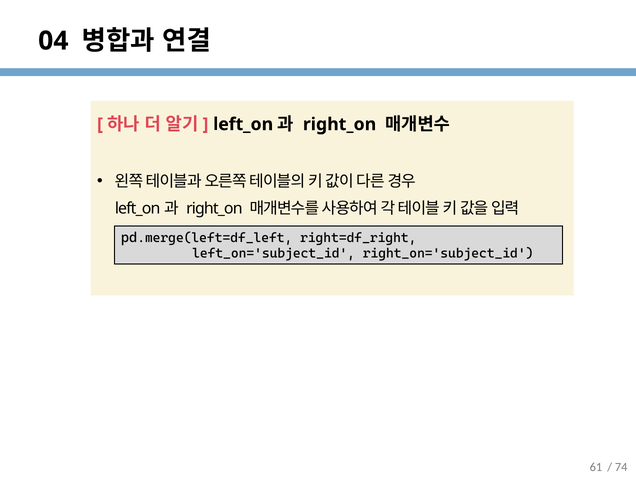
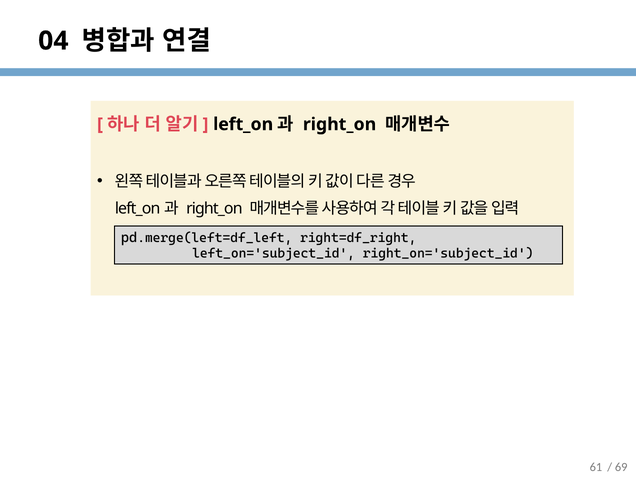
74: 74 -> 69 (621, 467)
